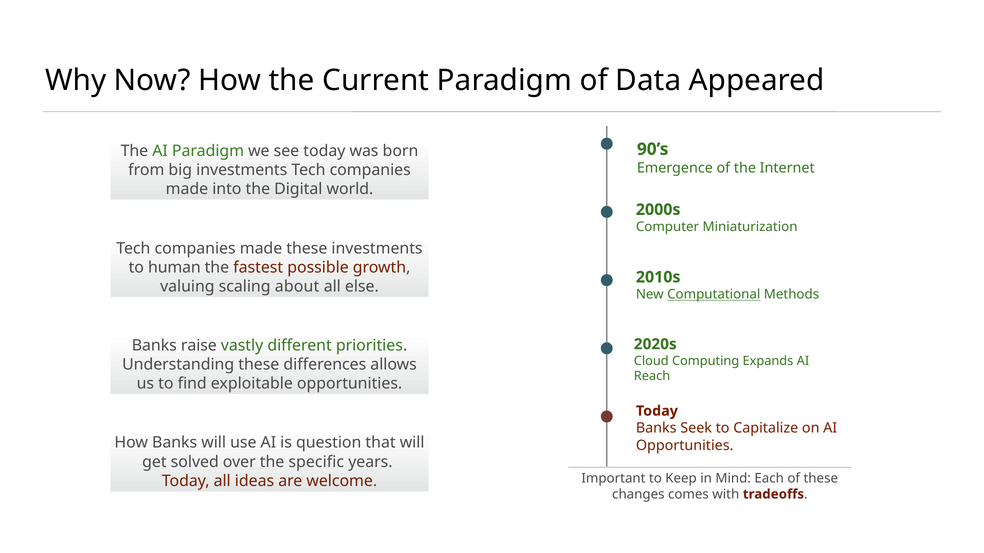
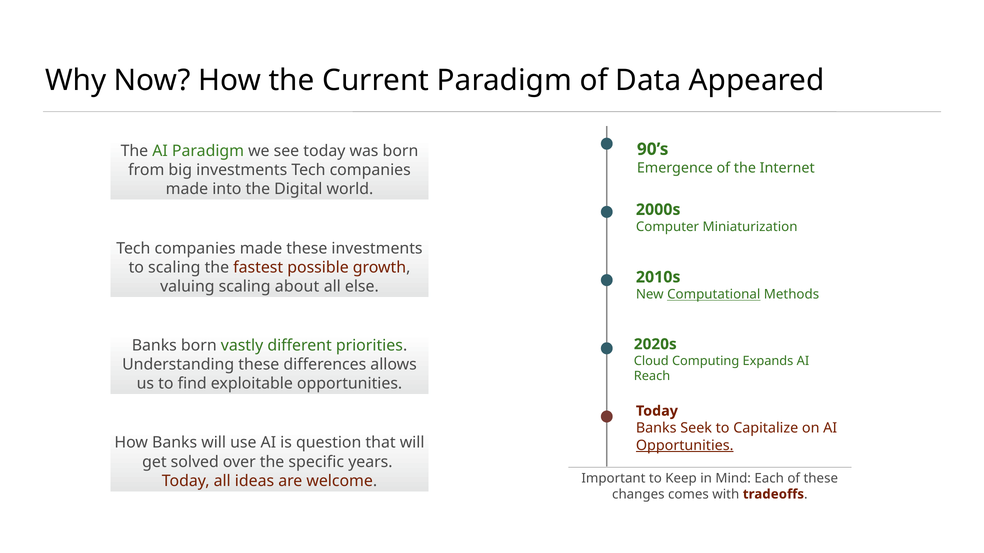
to human: human -> scaling (174, 268)
Banks raise: raise -> born (199, 346)
Opportunities underline: none -> present (685, 446)
